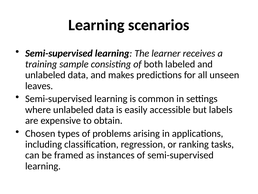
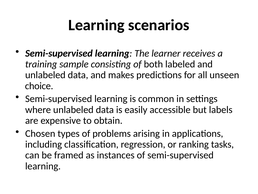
leaves: leaves -> choice (39, 86)
